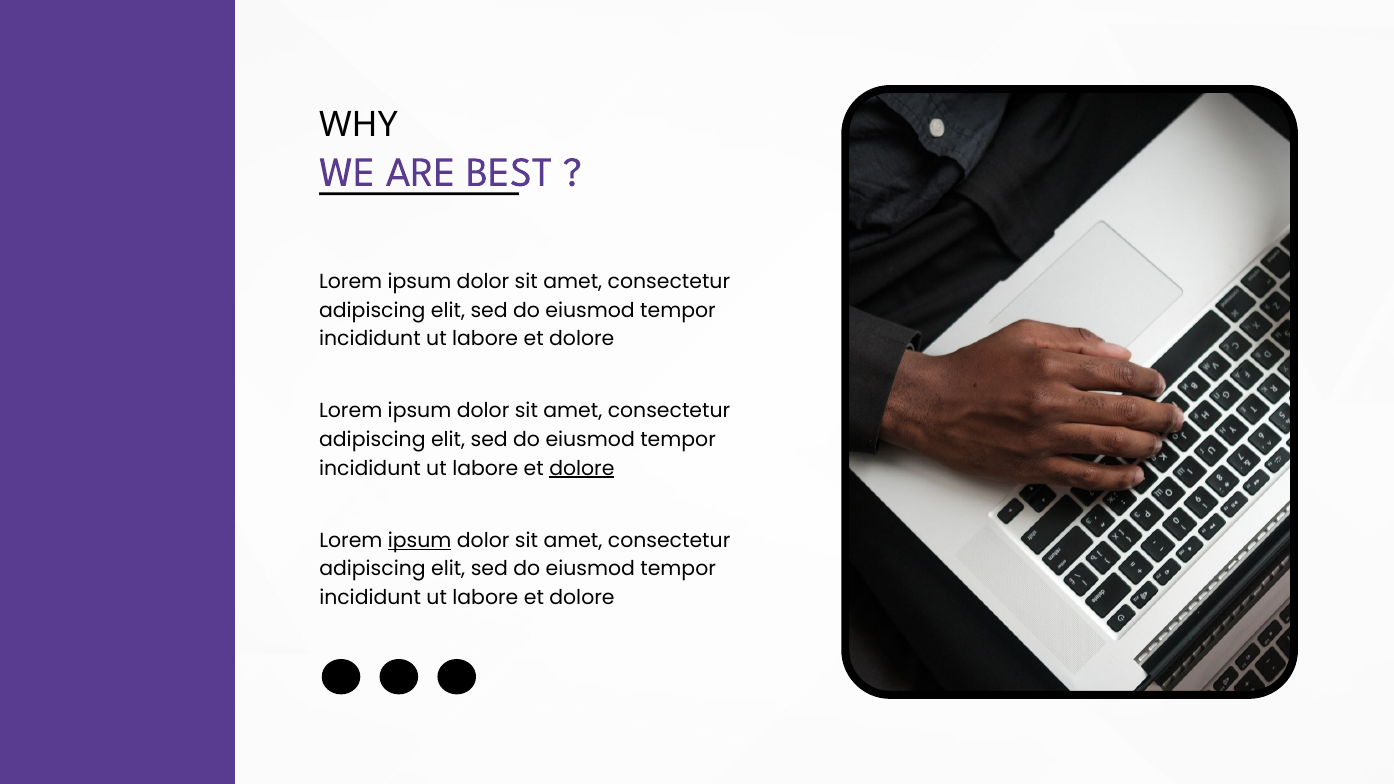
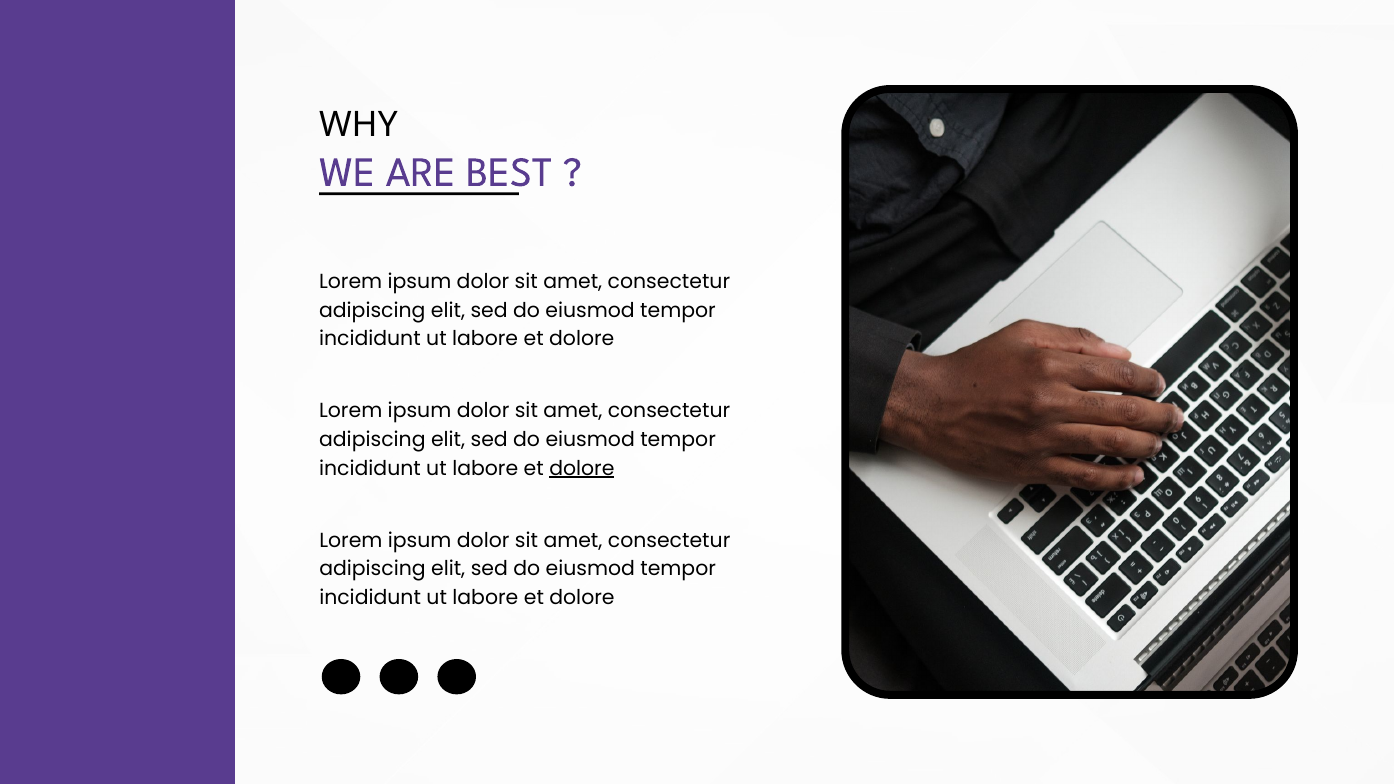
ipsum underline: present -> none (420, 541)
